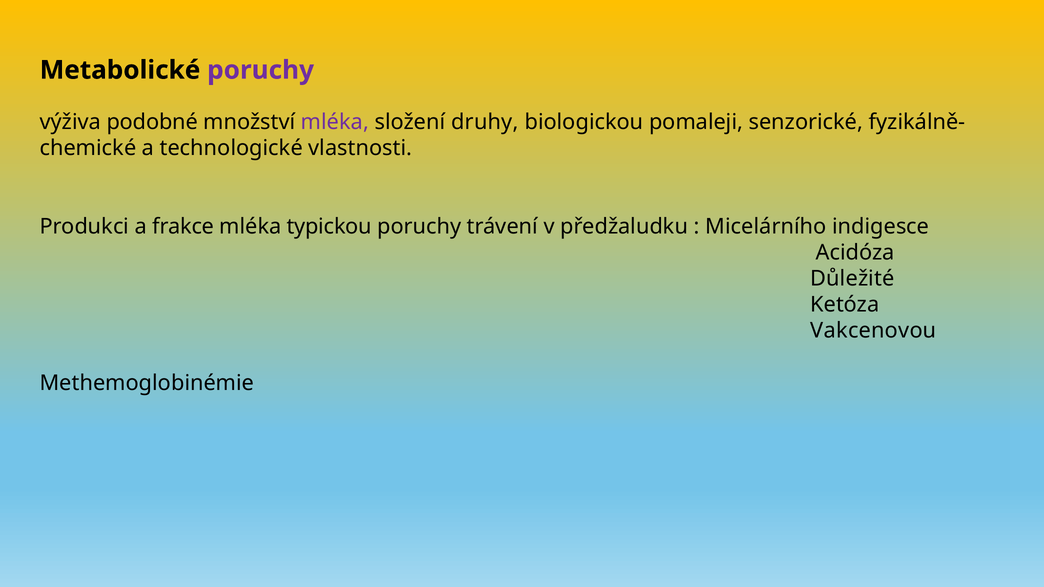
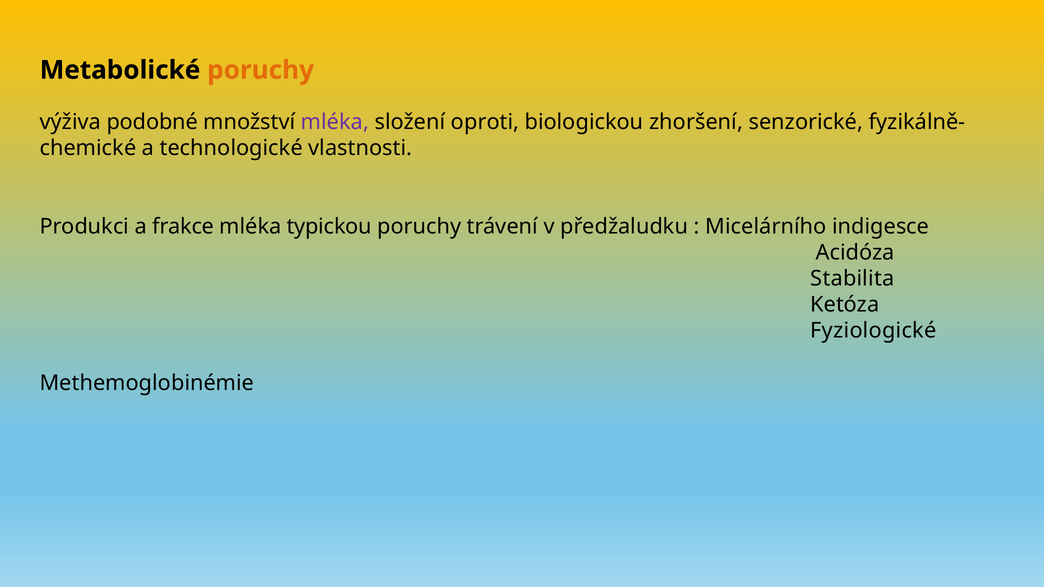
poruchy colour: purple -> orange (261, 70)
druhy: druhy -> oproti (485, 122)
pomaleji: pomaleji -> zhoršení (696, 122)
Důležité: Důležité -> Stabilita (852, 279)
Vakcenovou: Vakcenovou -> Fyziologické (873, 331)
